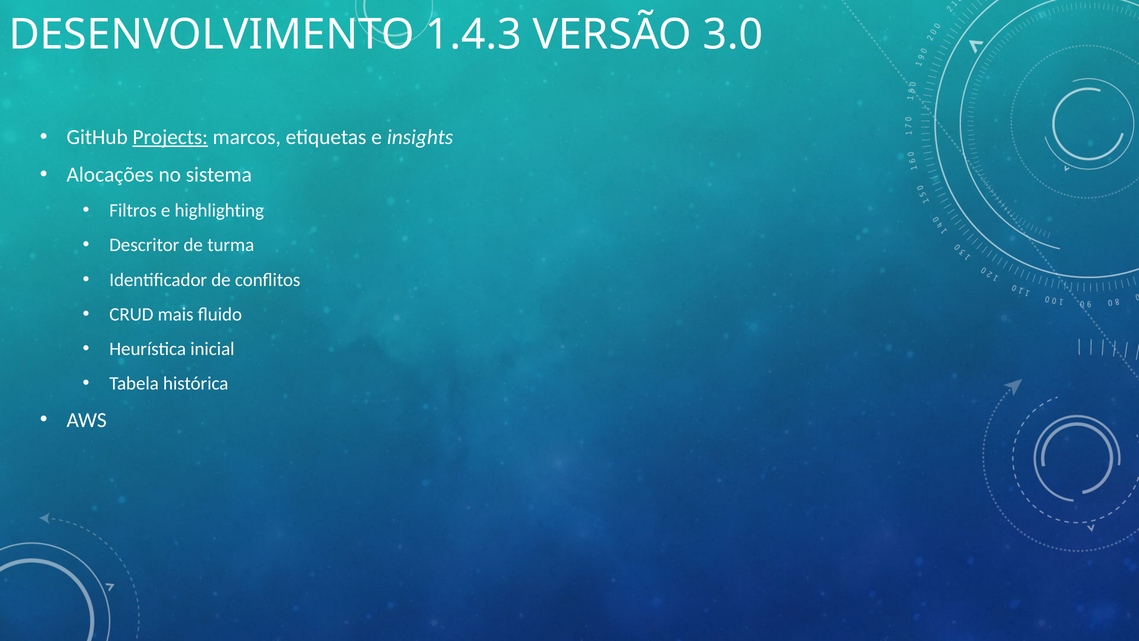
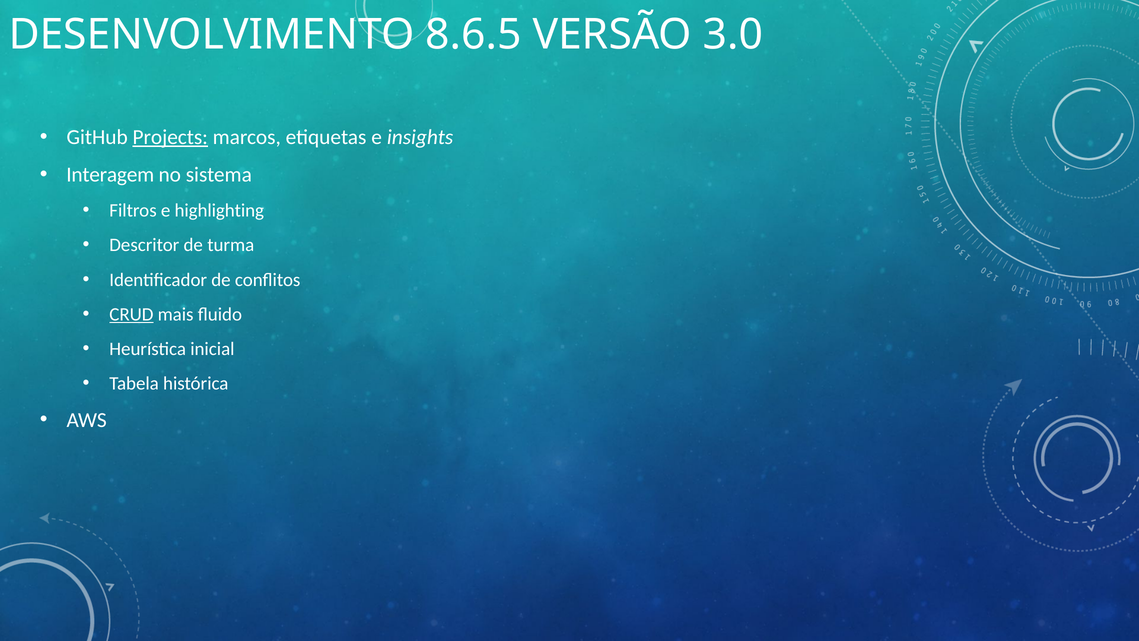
1.4.3: 1.4.3 -> 8.6.5 (474, 34)
Alocações: Alocações -> Interagem (110, 175)
CRUD underline: none -> present (131, 314)
